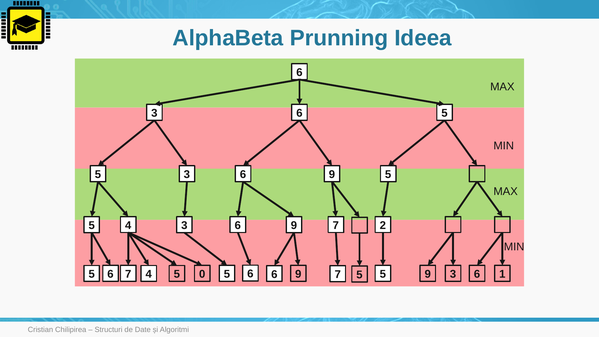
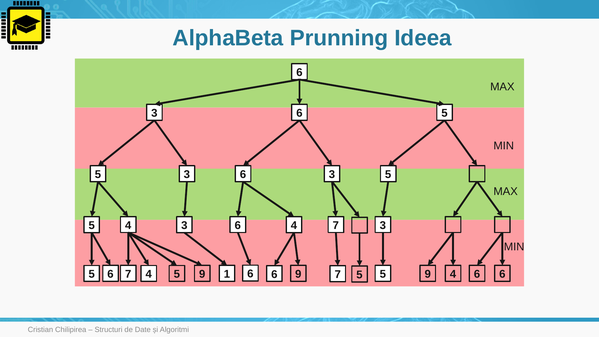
9: 9 -> 3 (332, 174)
4 6 2: 2 -> 3 (383, 225)
9: 9 -> 4 (294, 225)
5: 5 -> 1 (227, 274)
3: 3 -> 4 (453, 274)
0: 0 -> 9 (202, 274)
1: 1 -> 6 (502, 274)
